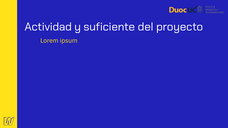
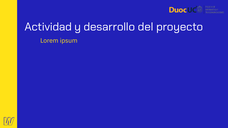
suficiente: suficiente -> desarrollo (109, 27)
